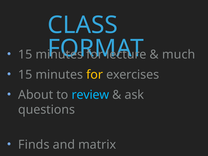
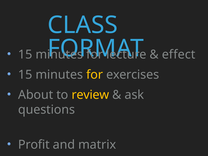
much: much -> effect (179, 55)
review colour: light blue -> yellow (90, 95)
Finds: Finds -> Profit (34, 145)
